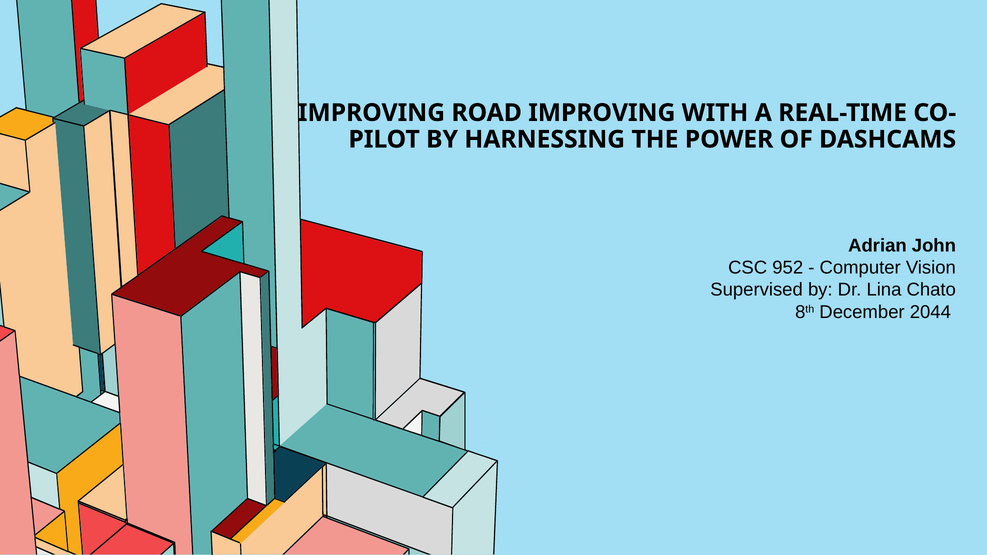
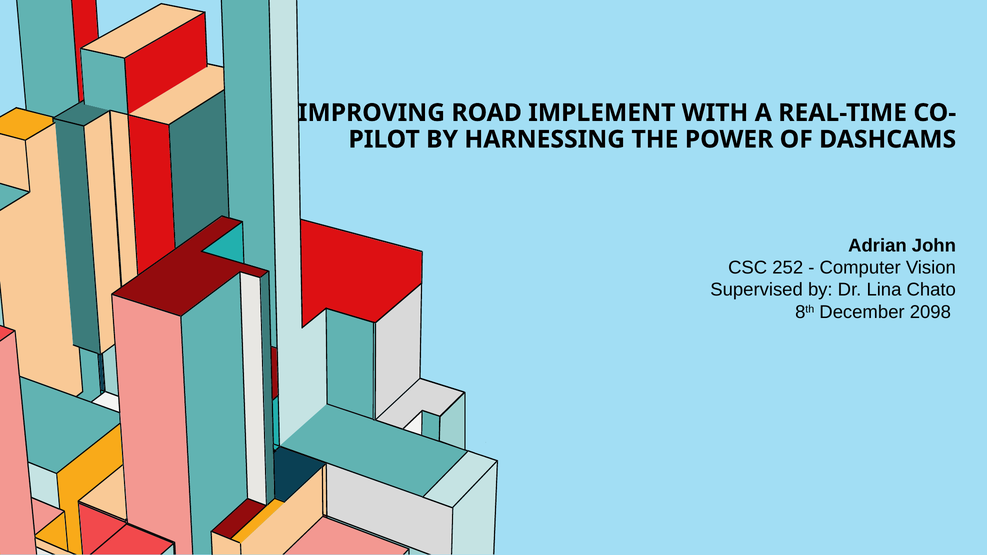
ROAD IMPROVING: IMPROVING -> IMPLEMENT (602, 113)
952: 952 -> 252 (788, 268)
2044: 2044 -> 2098 (930, 312)
